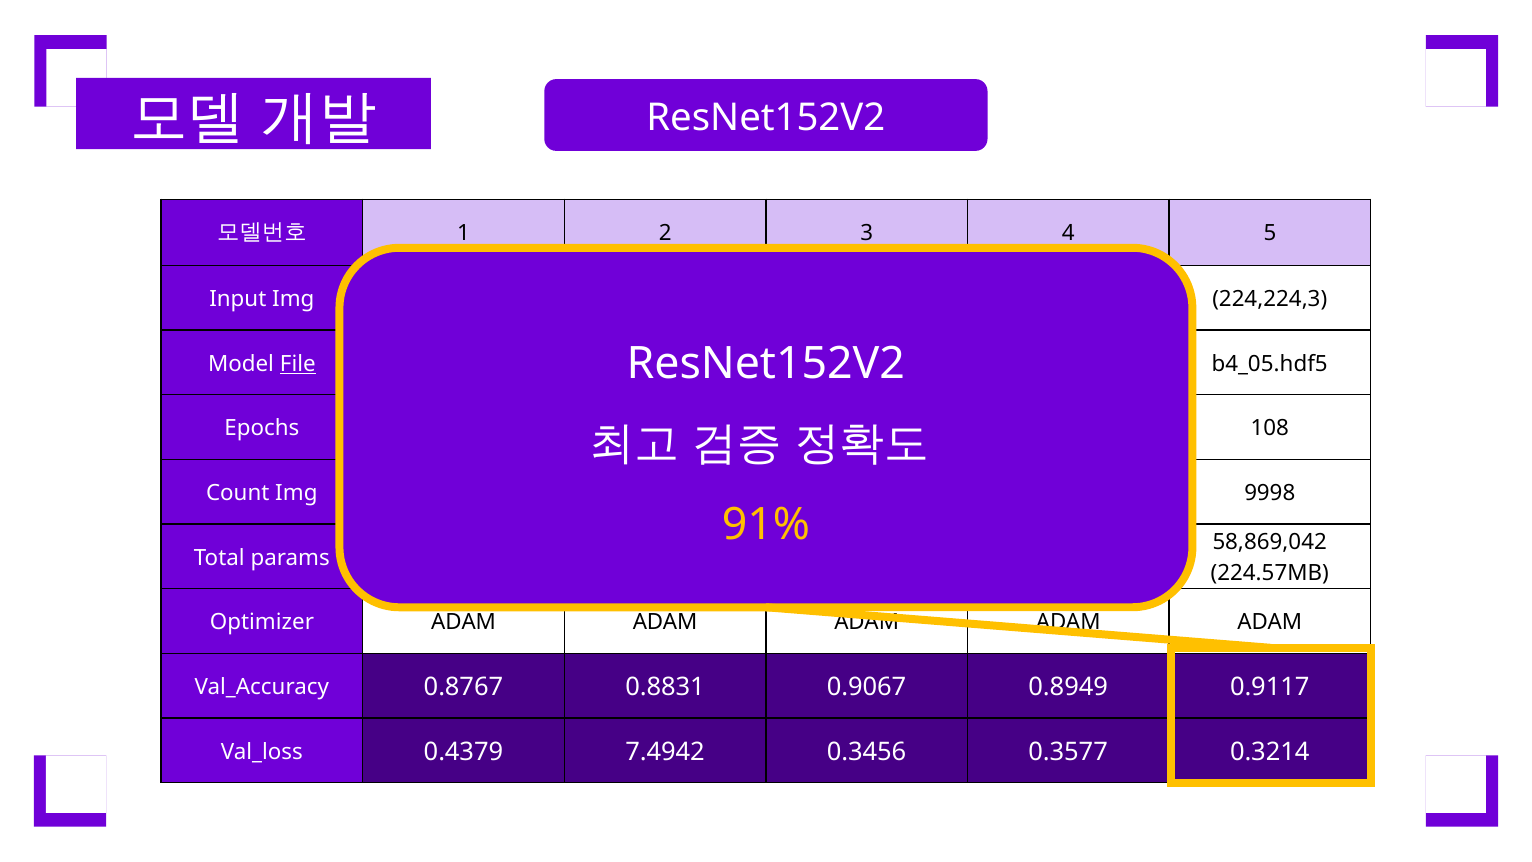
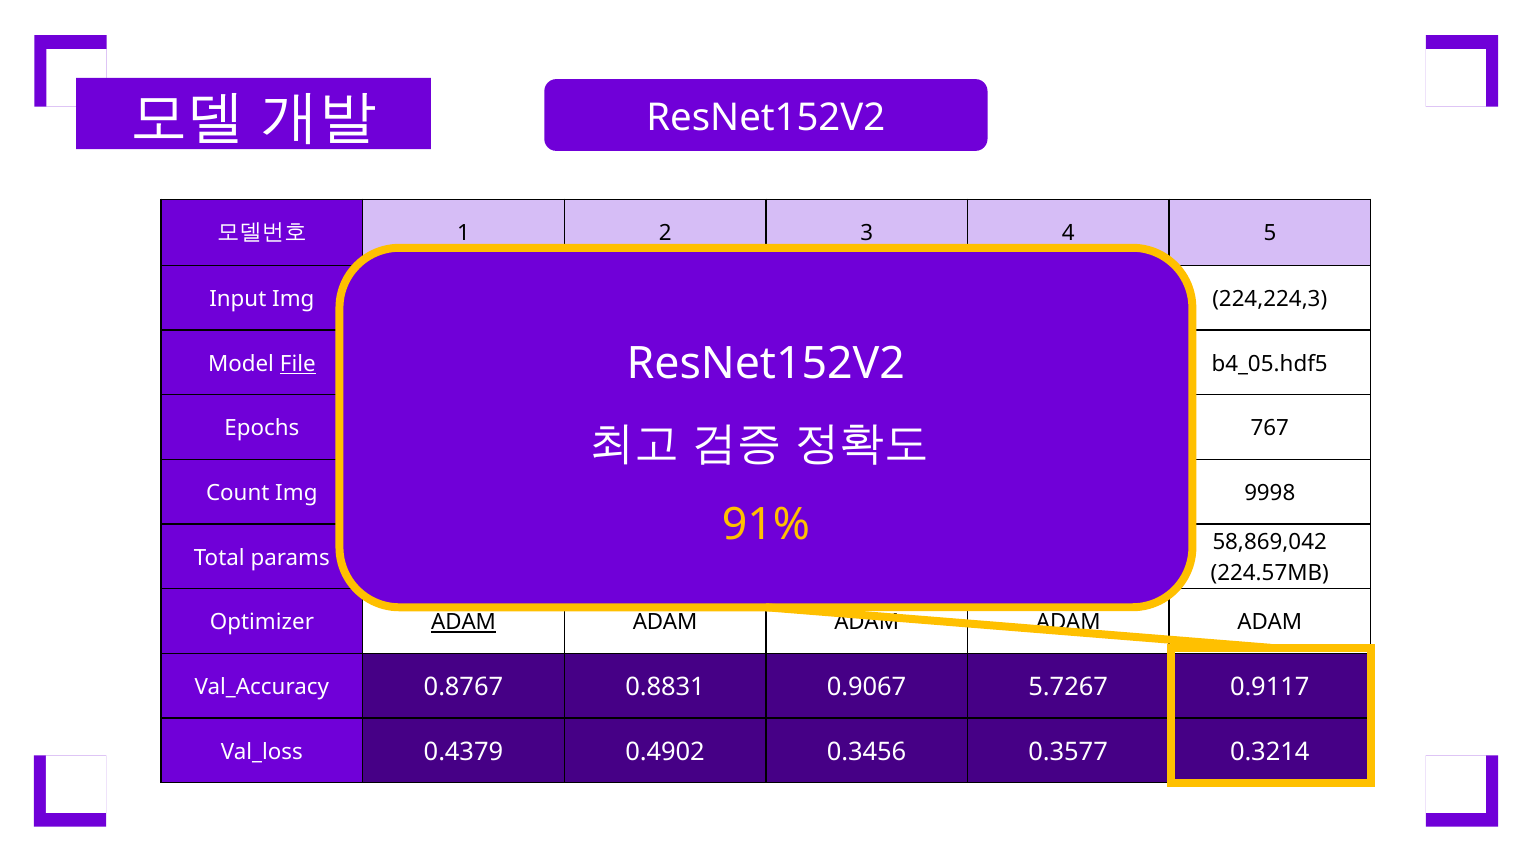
108: 108 -> 767 (1270, 428)
ADAM underline: none -> present (464, 622)
0.8949: 0.8949 -> 5.7267 (1068, 687)
7.4942: 7.4942 -> 0.4902 (665, 752)
